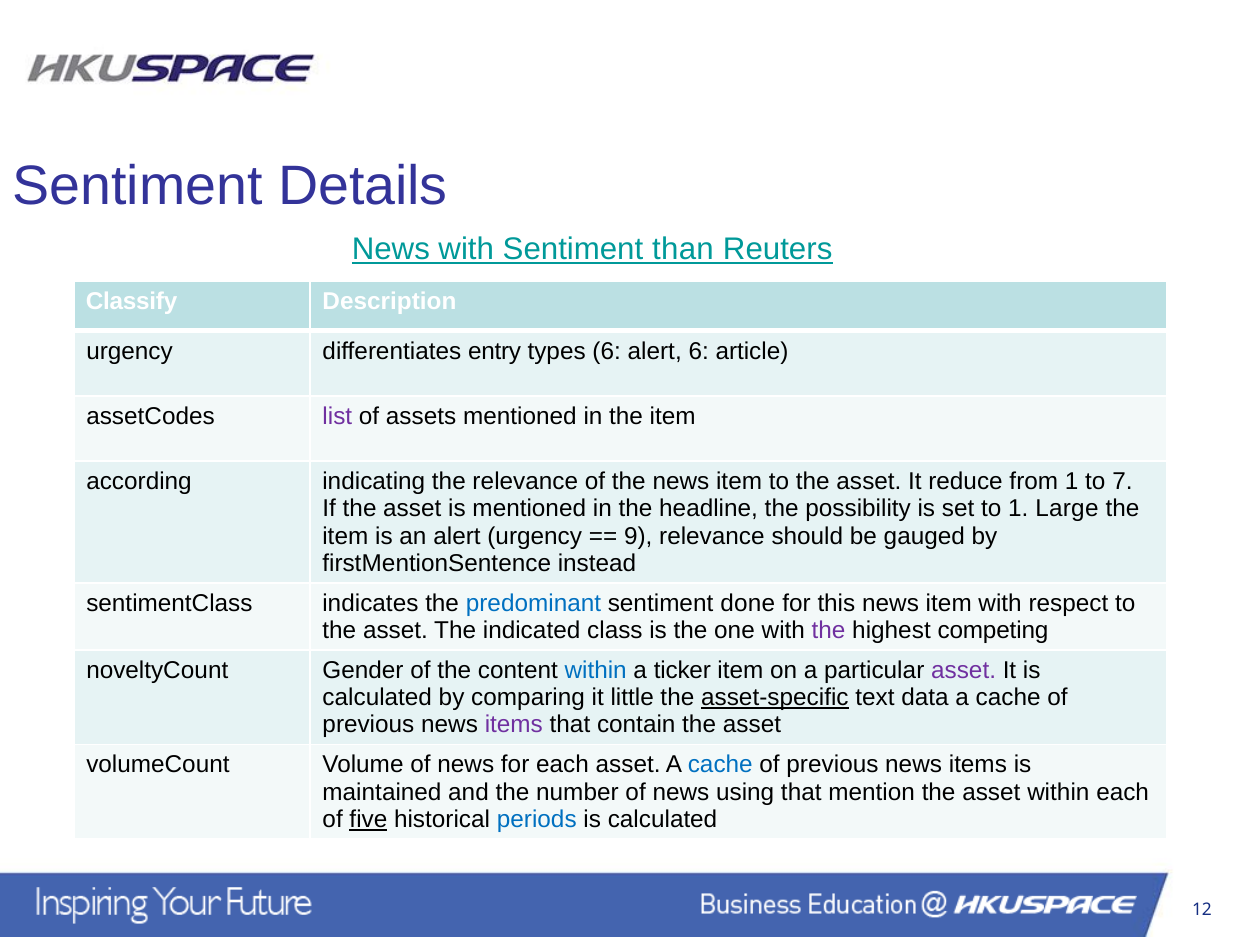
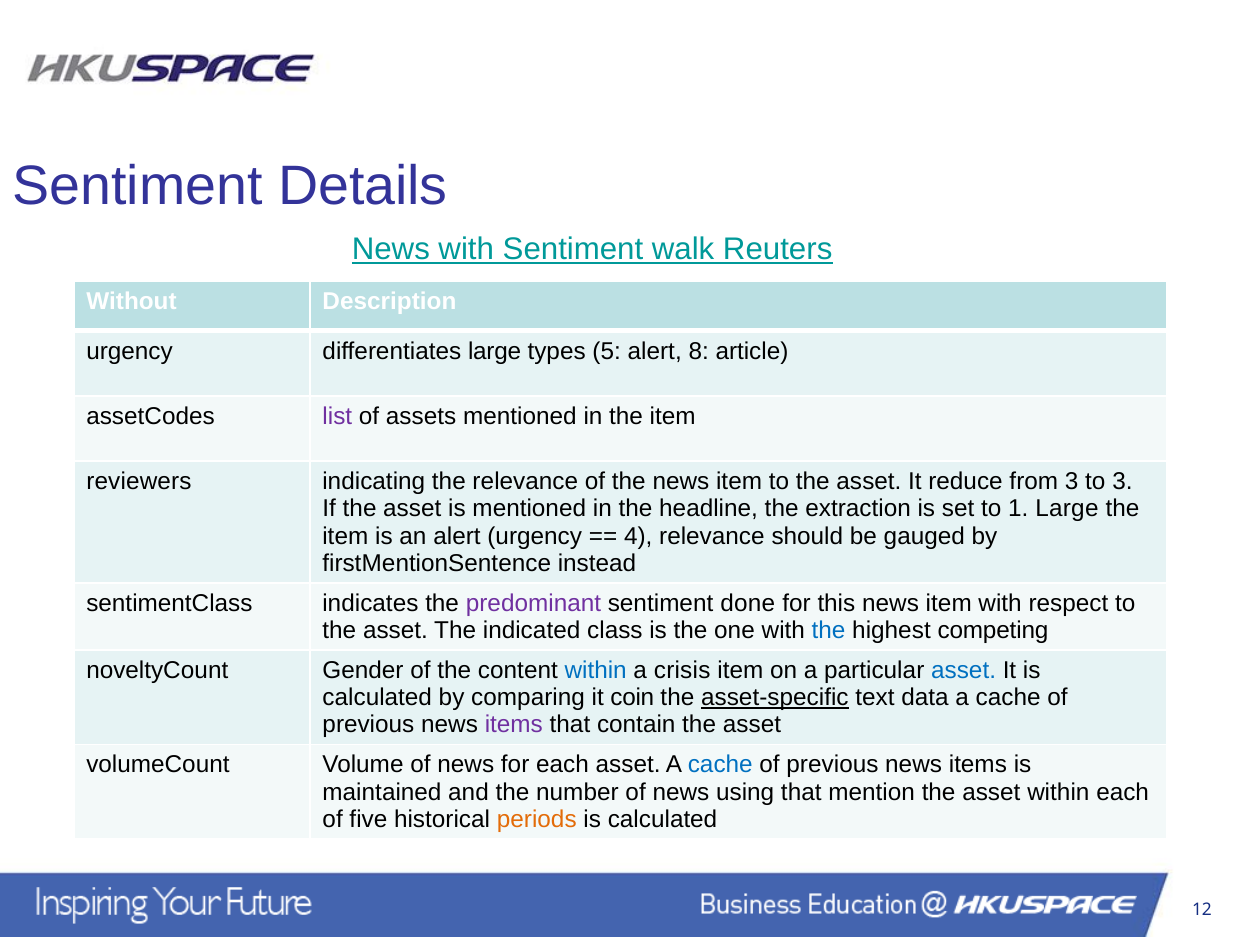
than: than -> walk (683, 250)
Classify: Classify -> Without (131, 302)
differentiates entry: entry -> large (495, 351)
types 6: 6 -> 5 (607, 351)
alert 6: 6 -> 8 (699, 351)
according: according -> reviewers (139, 482)
from 1: 1 -> 3 (1072, 482)
to 7: 7 -> 3 (1122, 482)
possibility: possibility -> extraction (858, 509)
9: 9 -> 4 (638, 536)
predominant colour: blue -> purple (533, 603)
the colour: purple -> blue (829, 631)
ticker: ticker -> crisis (682, 671)
asset colour: purple -> blue (964, 671)
little: little -> coin (632, 698)
five underline: present -> none (368, 820)
periods colour: blue -> orange (537, 820)
